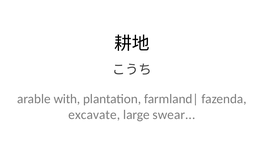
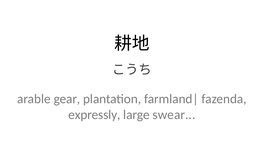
with: with -> gear (67, 99)
excavate: excavate -> expressly (94, 114)
